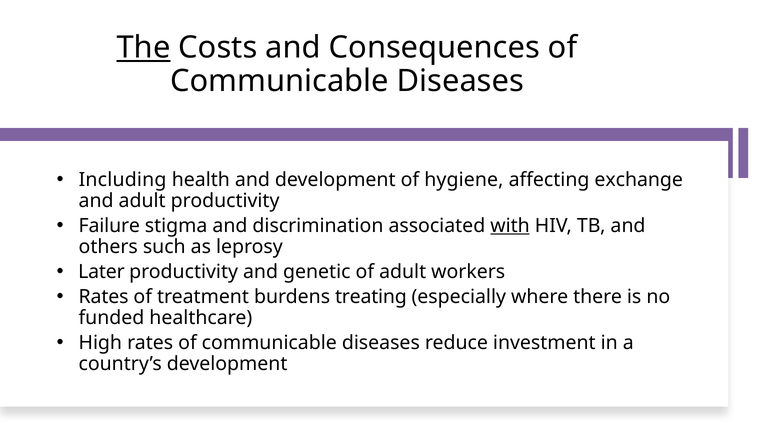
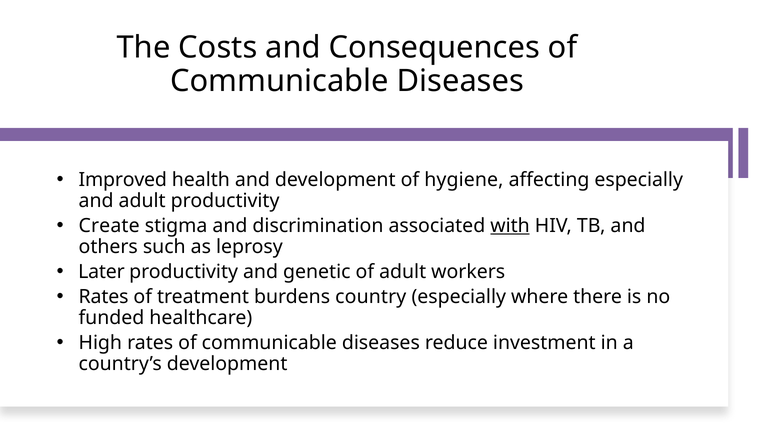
The underline: present -> none (144, 48)
Including: Including -> Improved (123, 180)
affecting exchange: exchange -> especially (639, 180)
Failure: Failure -> Create (109, 226)
treating: treating -> country (371, 297)
